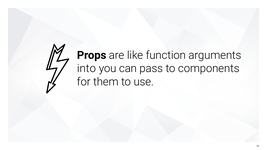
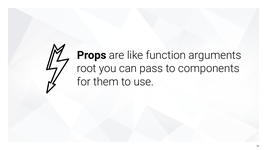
into: into -> root (87, 69)
